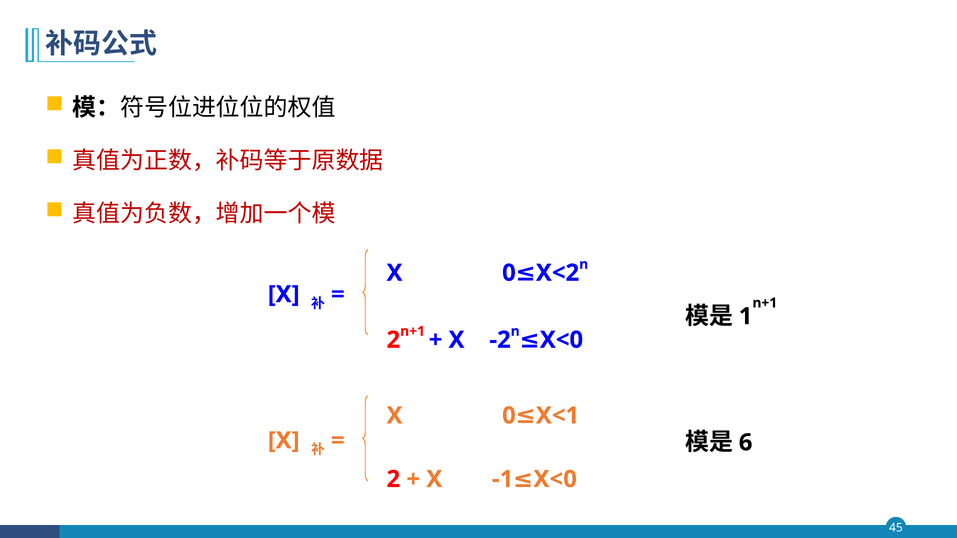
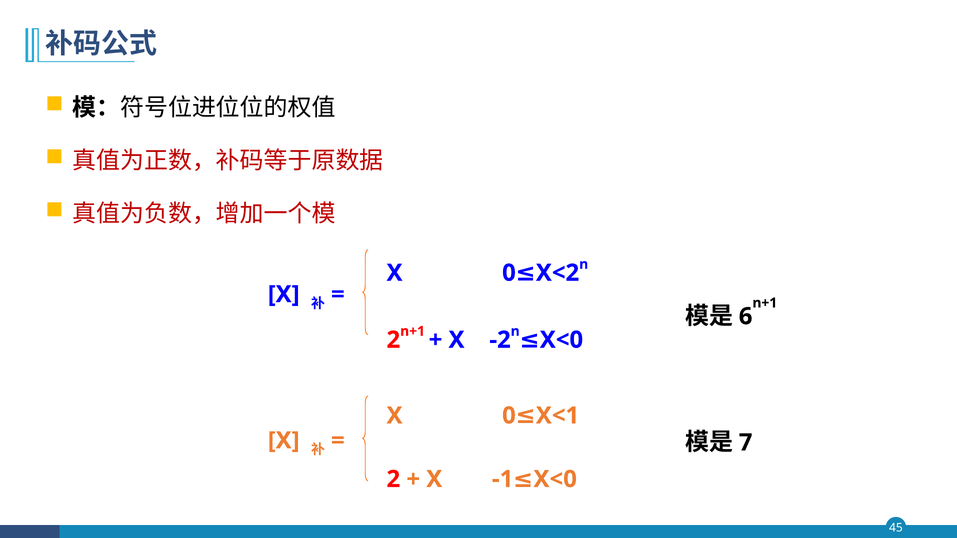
1: 1 -> 6 (746, 317)
6: 6 -> 7 (746, 443)
